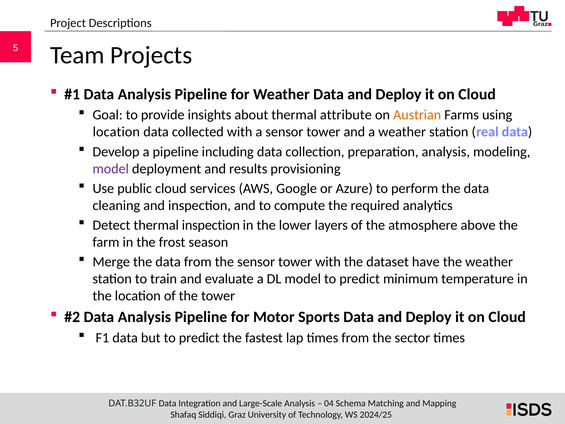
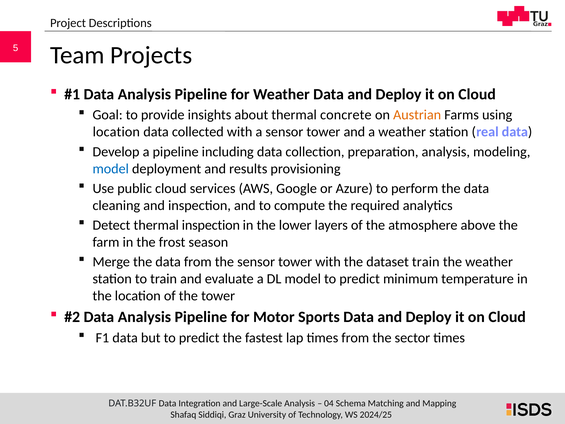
attribute: attribute -> concrete (346, 115)
model colour: purple -> blue (111, 169)
dataset have: have -> train (426, 262)
